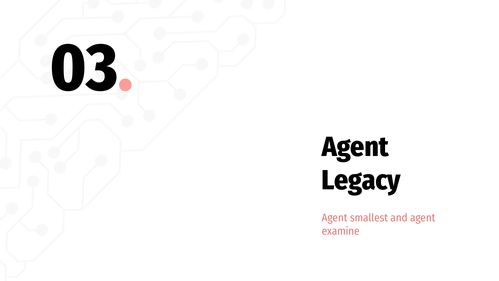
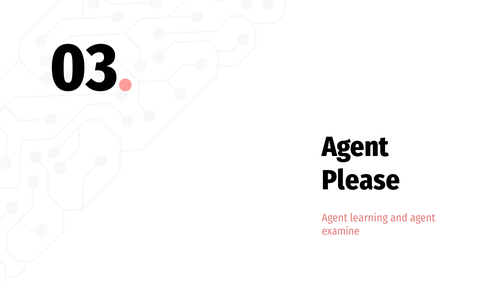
Legacy: Legacy -> Please (361, 180)
smallest: smallest -> learning (369, 218)
